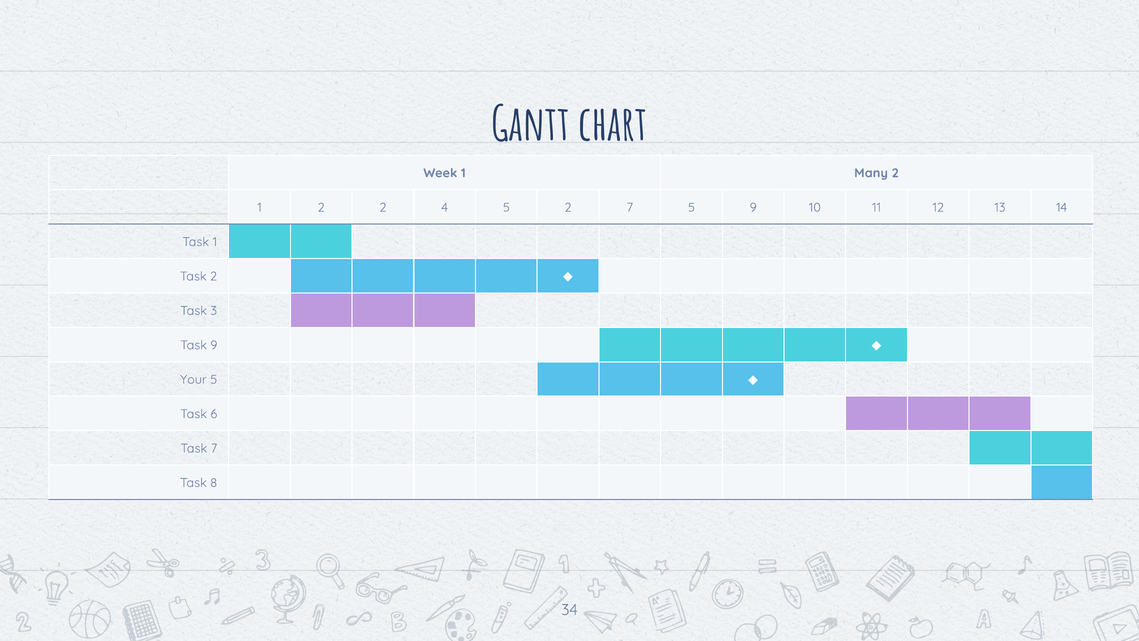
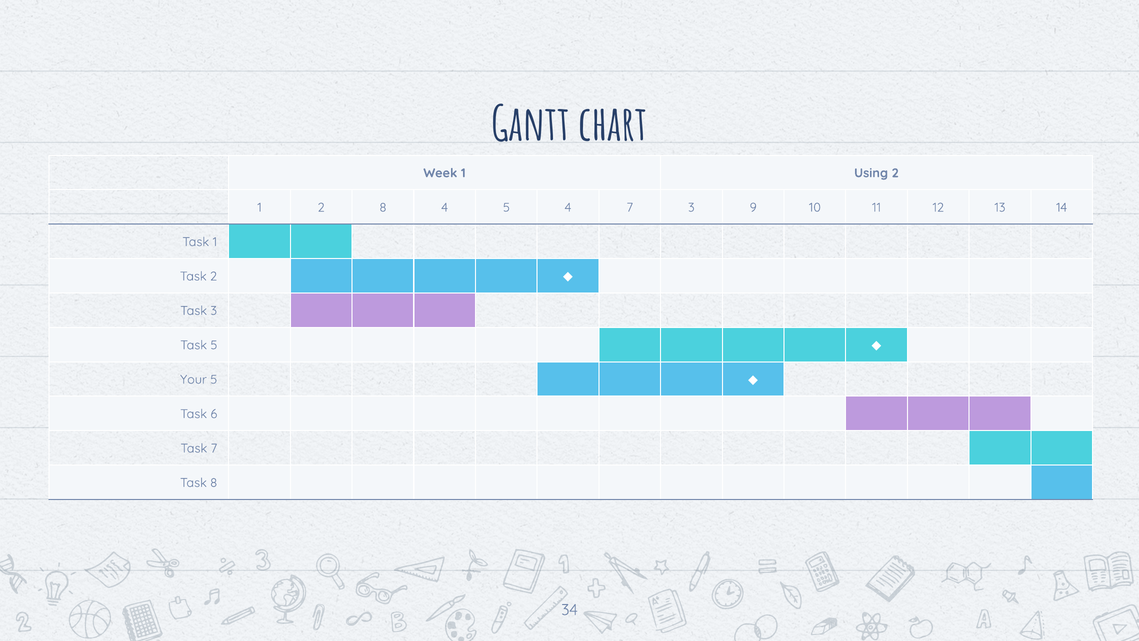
Many: Many -> Using (871, 173)
2 2: 2 -> 8 (383, 207)
5 2: 2 -> 4 (568, 207)
7 5: 5 -> 3 (691, 207)
Task 9: 9 -> 5 (214, 345)
